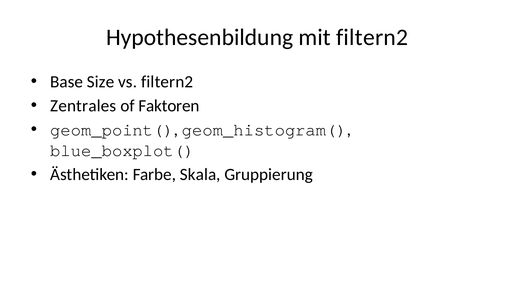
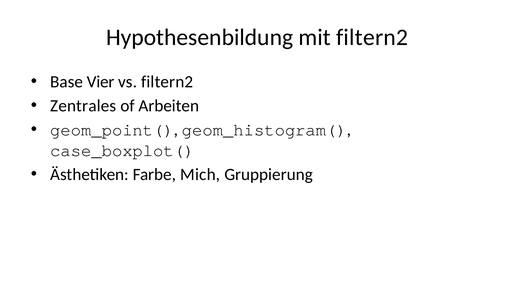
Size: Size -> Vier (101, 82)
Faktoren: Faktoren -> Arbeiten (169, 106)
blue_boxplot(: blue_boxplot( -> case_boxplot( (122, 150)
Skala: Skala -> Mich (200, 174)
